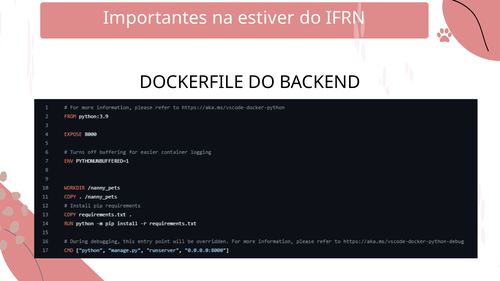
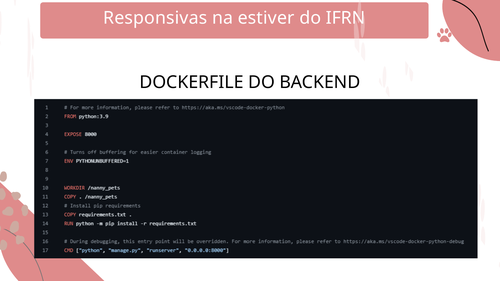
Importantes: Importantes -> Responsivas (155, 18)
